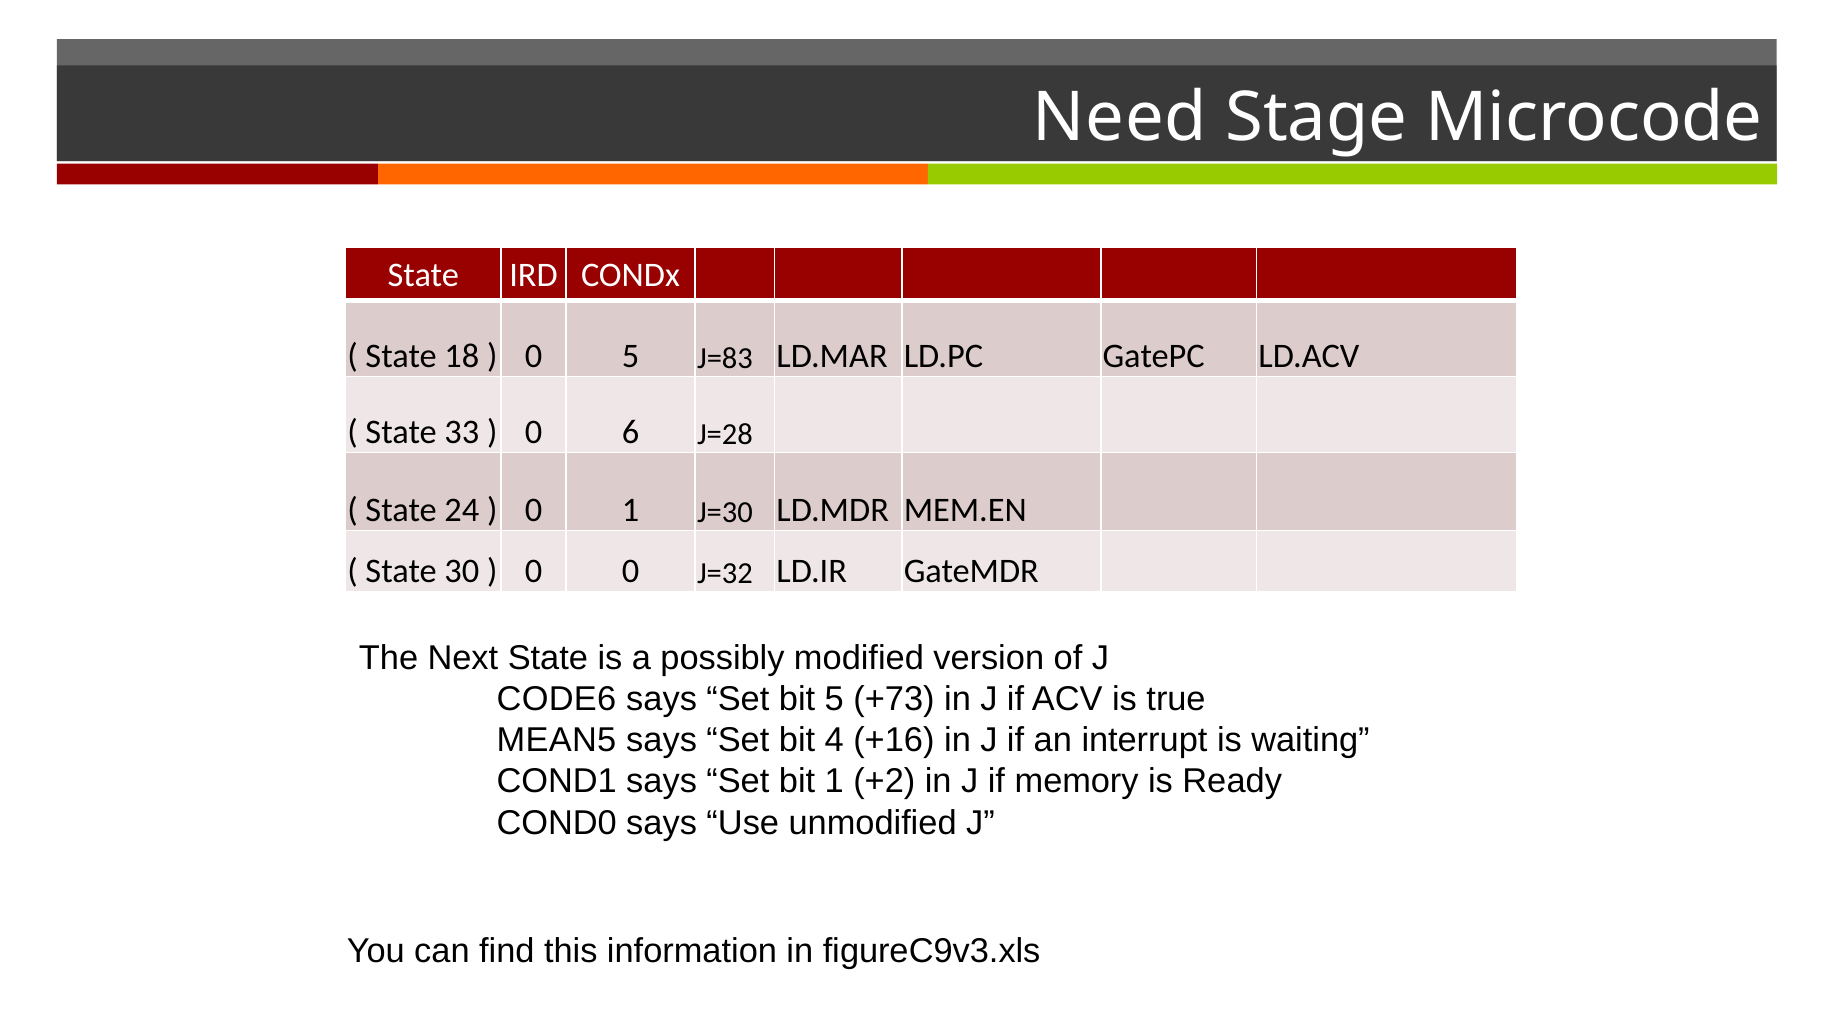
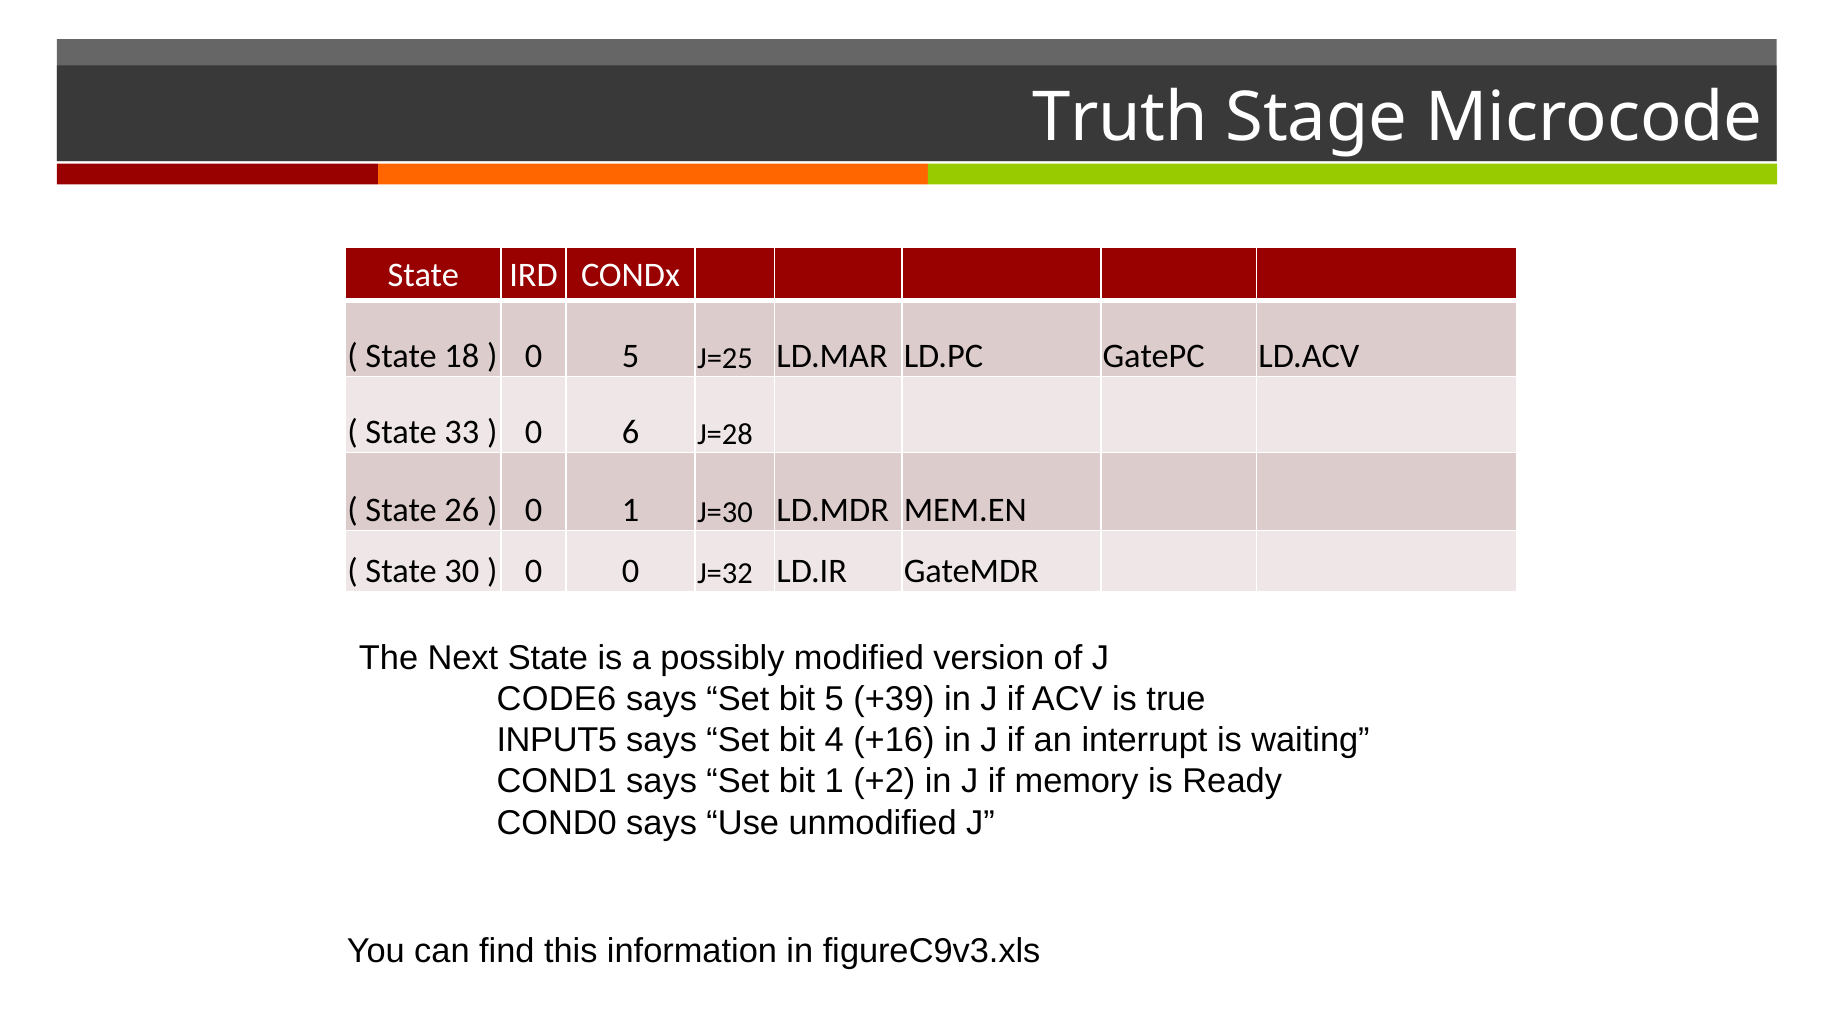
Need: Need -> Truth (1120, 118)
J=83: J=83 -> J=25 (725, 358)
24: 24 -> 26 (462, 510)
+73: +73 -> +39 (894, 699)
MEAN5: MEAN5 -> INPUT5 (557, 740)
